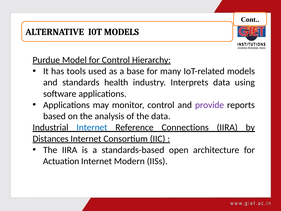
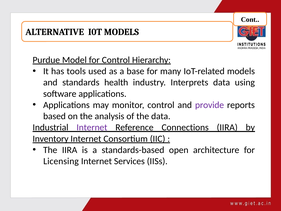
Internet colour: blue -> purple (92, 127)
Distances: Distances -> Inventory (51, 139)
Actuation: Actuation -> Licensing (61, 161)
Modern: Modern -> Services (129, 161)
